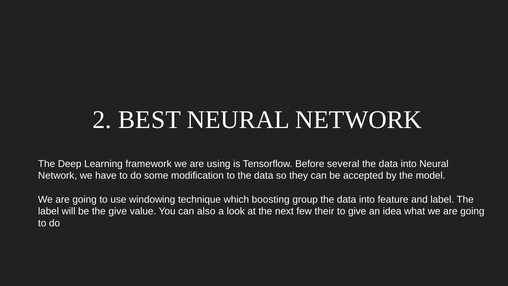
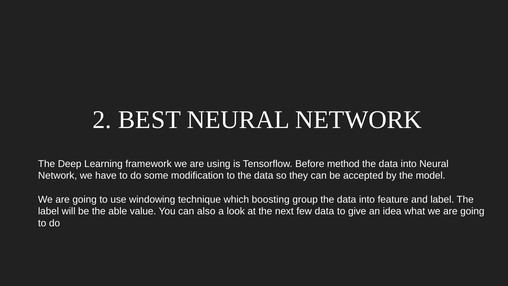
several: several -> method (343, 164)
the give: give -> able (118, 211)
few their: their -> data (324, 211)
